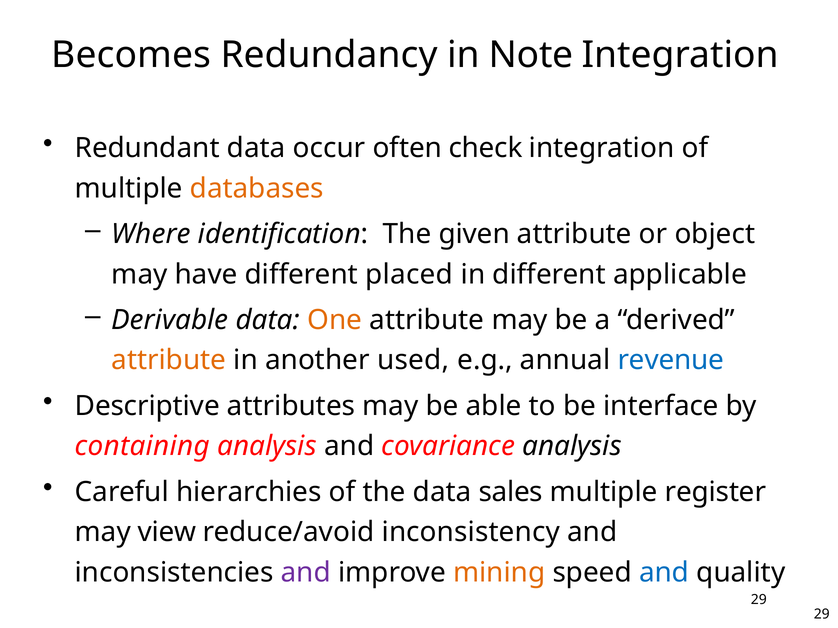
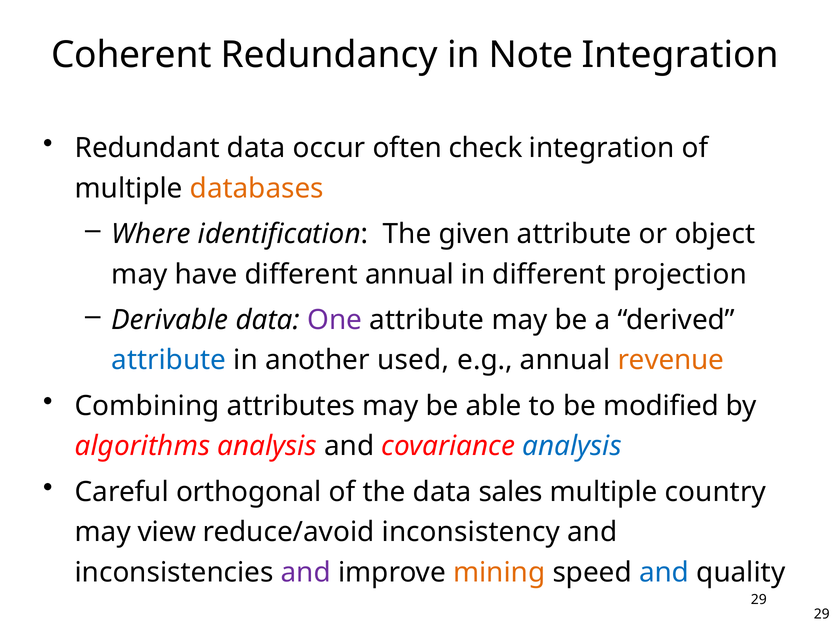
Becomes: Becomes -> Coherent (131, 55)
different placed: placed -> annual (410, 275)
applicable: applicable -> projection (680, 275)
One colour: orange -> purple (335, 320)
attribute colour: orange -> blue (169, 361)
revenue colour: blue -> orange (671, 361)
Descriptive: Descriptive -> Combining (147, 406)
interface: interface -> modified (661, 406)
containing: containing -> algorithms (142, 447)
analysis colour: black -> blue (572, 447)
hierarchies: hierarchies -> orthogonal (249, 492)
register: register -> country (715, 492)
